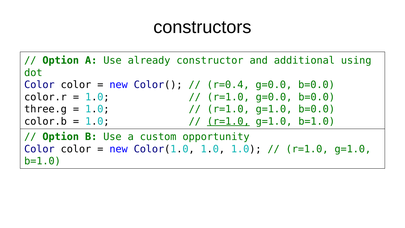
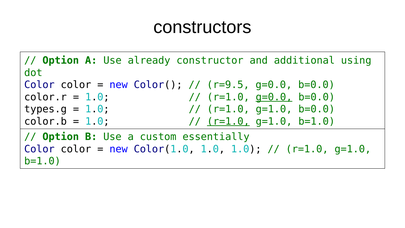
r=0.4: r=0.4 -> r=9.5 (228, 85)
g=0.0 underline: none -> present (274, 97)
three.g: three.g -> types.g (46, 109)
opportunity: opportunity -> essentially (216, 137)
